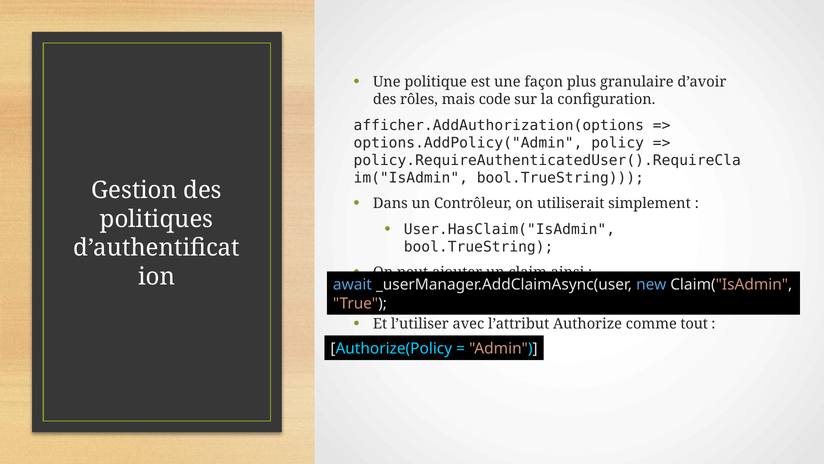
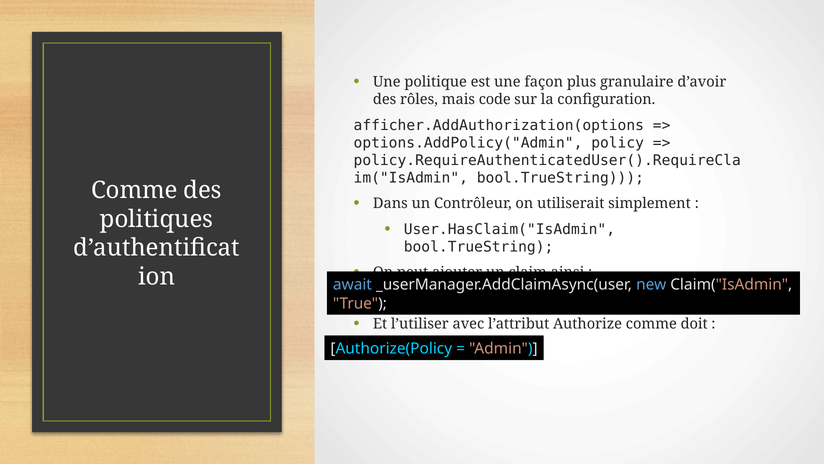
Gestion: Gestion -> Comme (134, 190)
tout: tout -> doit (694, 323)
